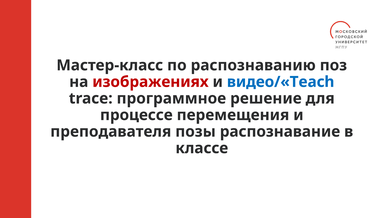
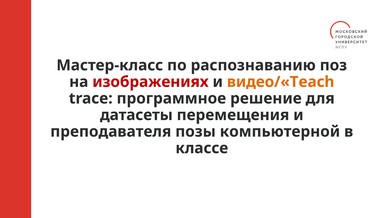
видео/«Teach colour: blue -> orange (281, 82)
процессе: процессе -> датасеты (136, 115)
распознавание: распознавание -> компьютерной (280, 131)
